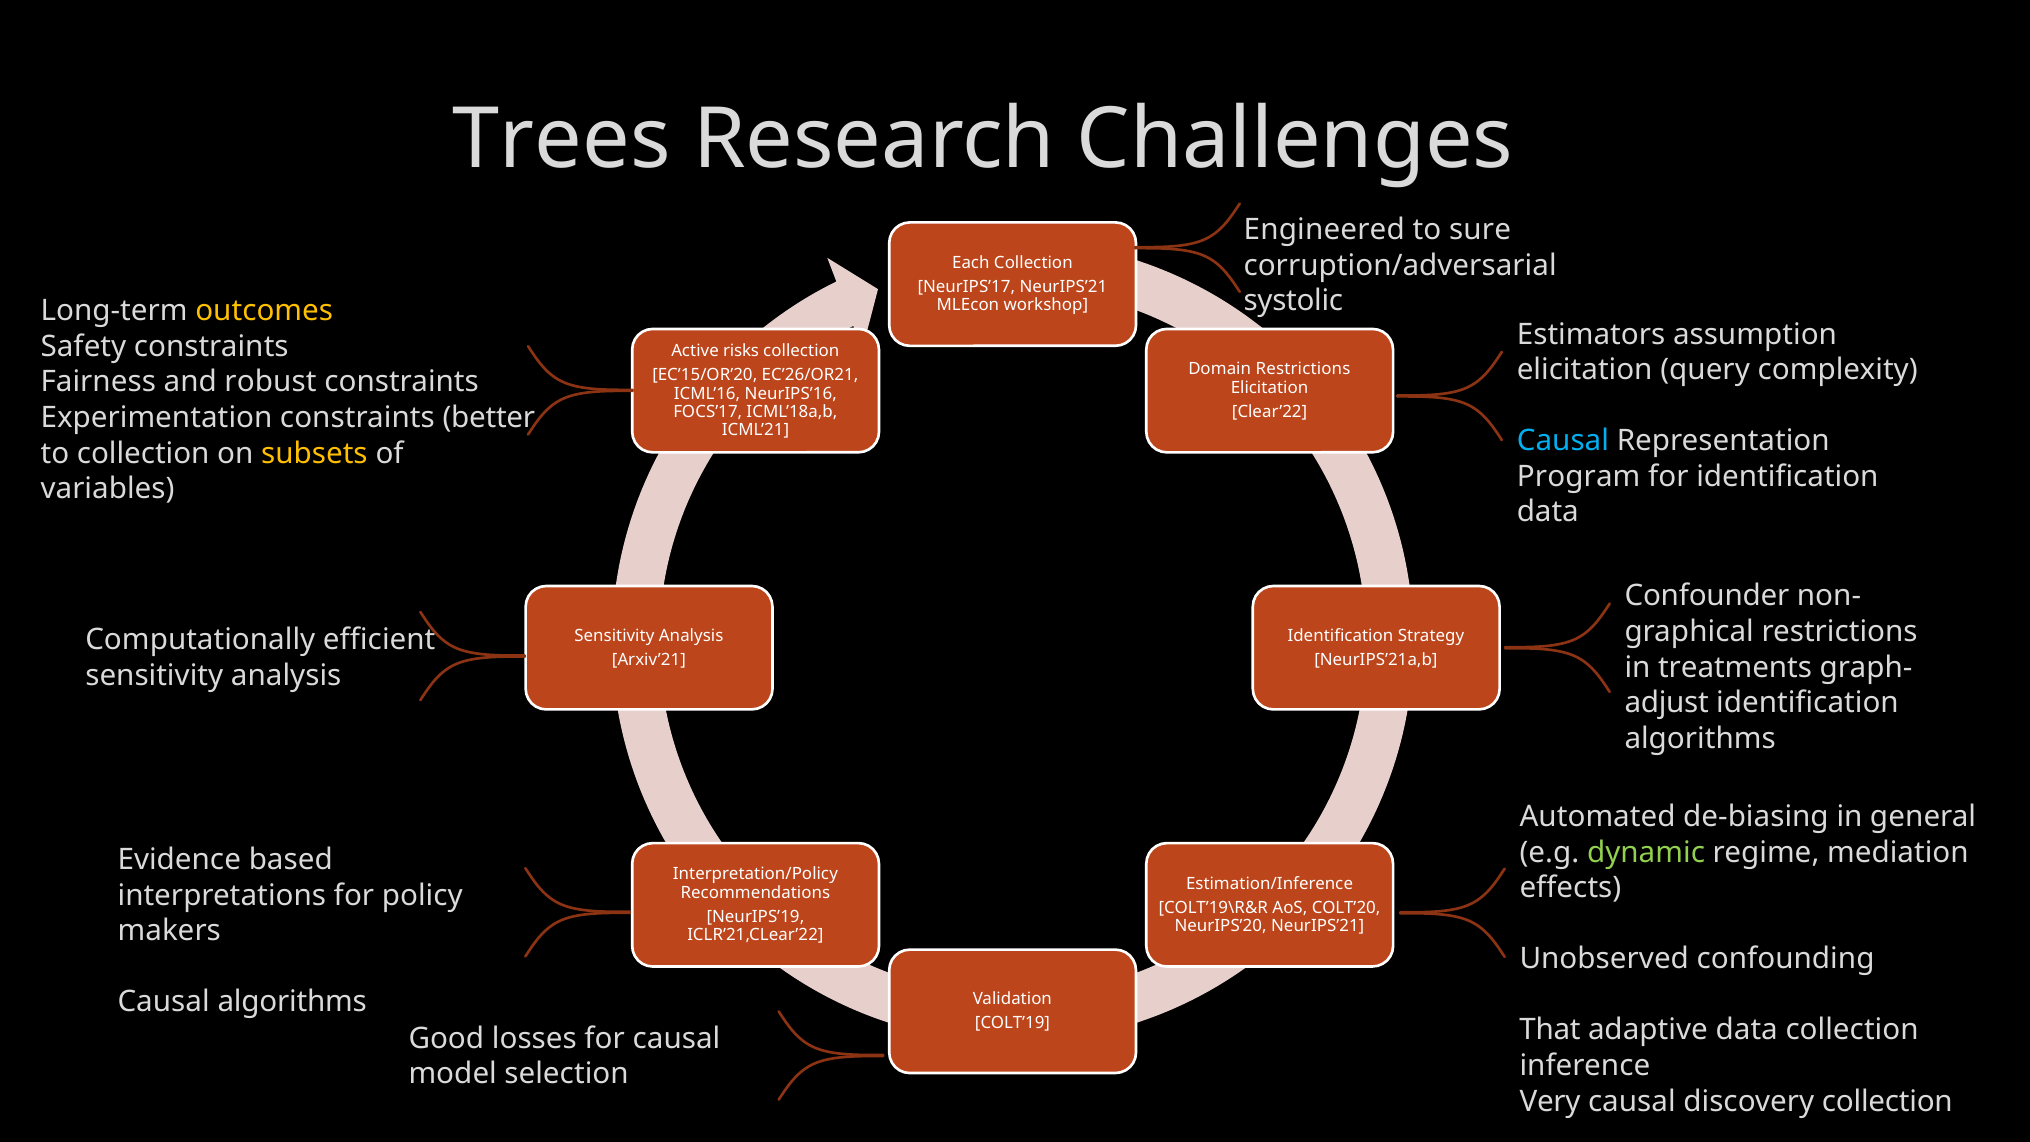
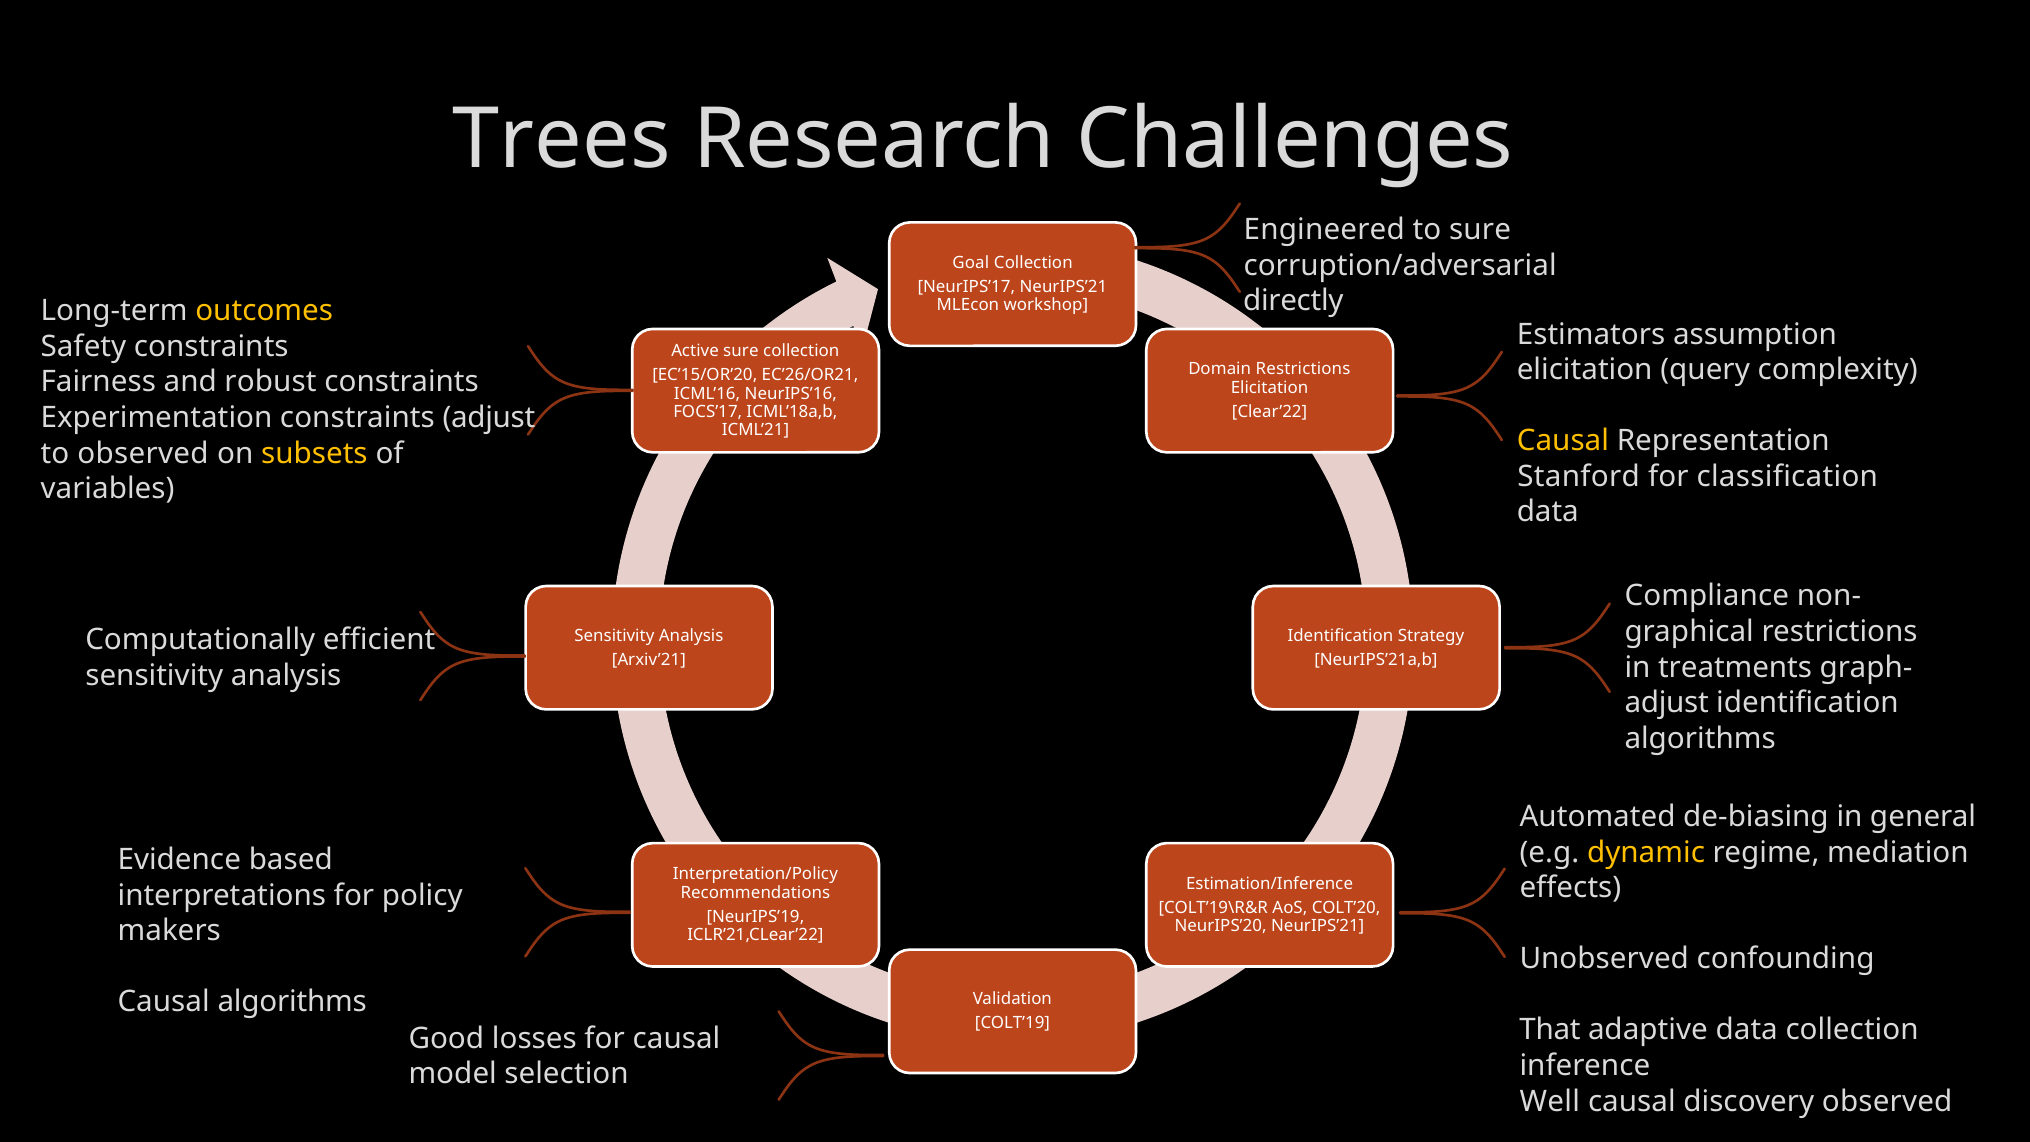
Each: Each -> Goal (971, 263)
systolic: systolic -> directly (1293, 301)
risks: risks -> sure (741, 351)
constraints better: better -> adjust (489, 418)
Causal colour: light blue -> yellow (1563, 441)
to collection: collection -> observed (143, 453)
Program: Program -> Stanford (1579, 476)
for identification: identification -> classification (1787, 476)
Confounder: Confounder -> Compliance (1707, 596)
dynamic colour: light green -> yellow (1646, 852)
Very: Very -> Well (1550, 1101)
discovery collection: collection -> observed (1887, 1101)
